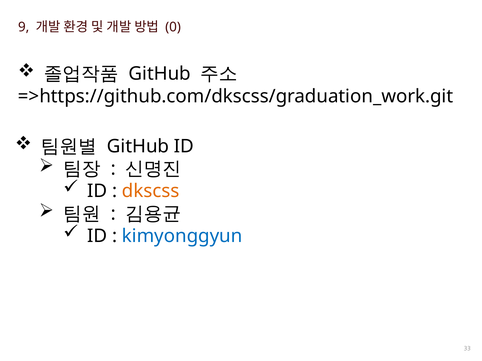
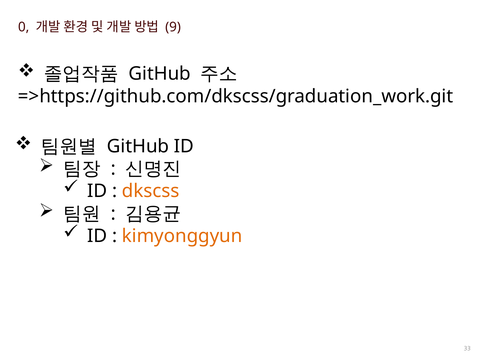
9: 9 -> 0 (24, 27)
0: 0 -> 9 (173, 27)
kimyonggyun colour: blue -> orange (182, 236)
